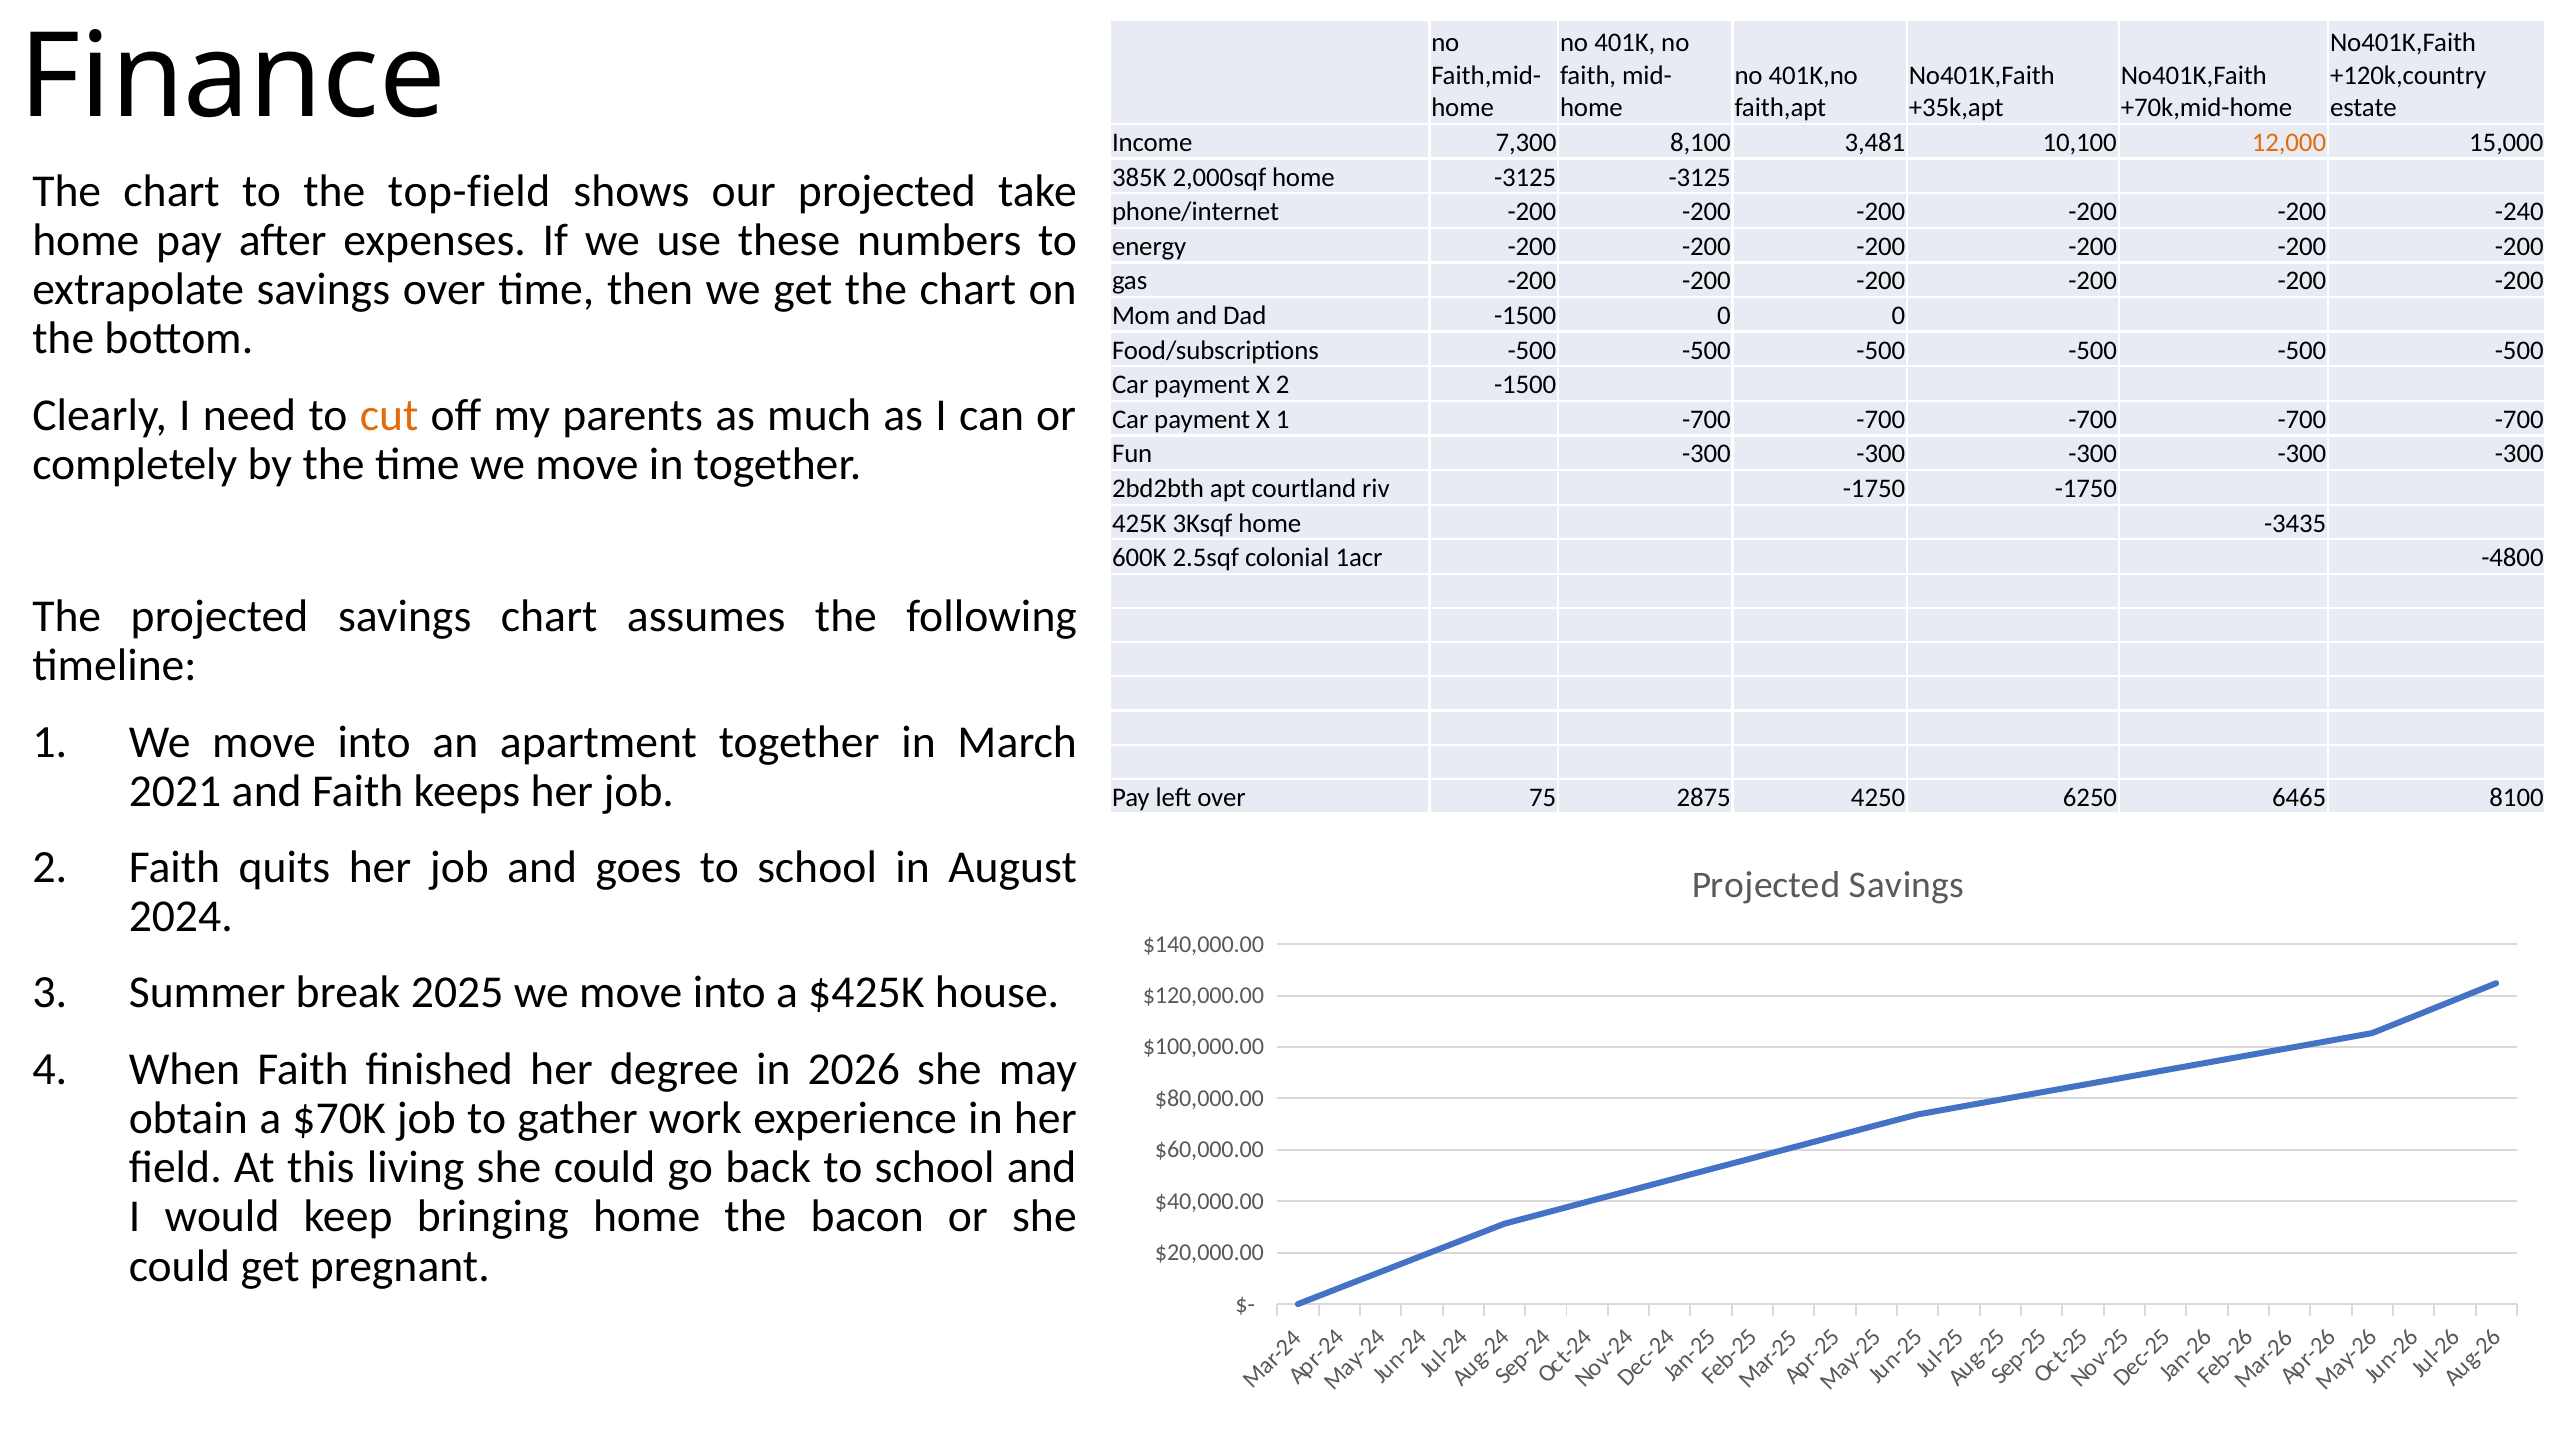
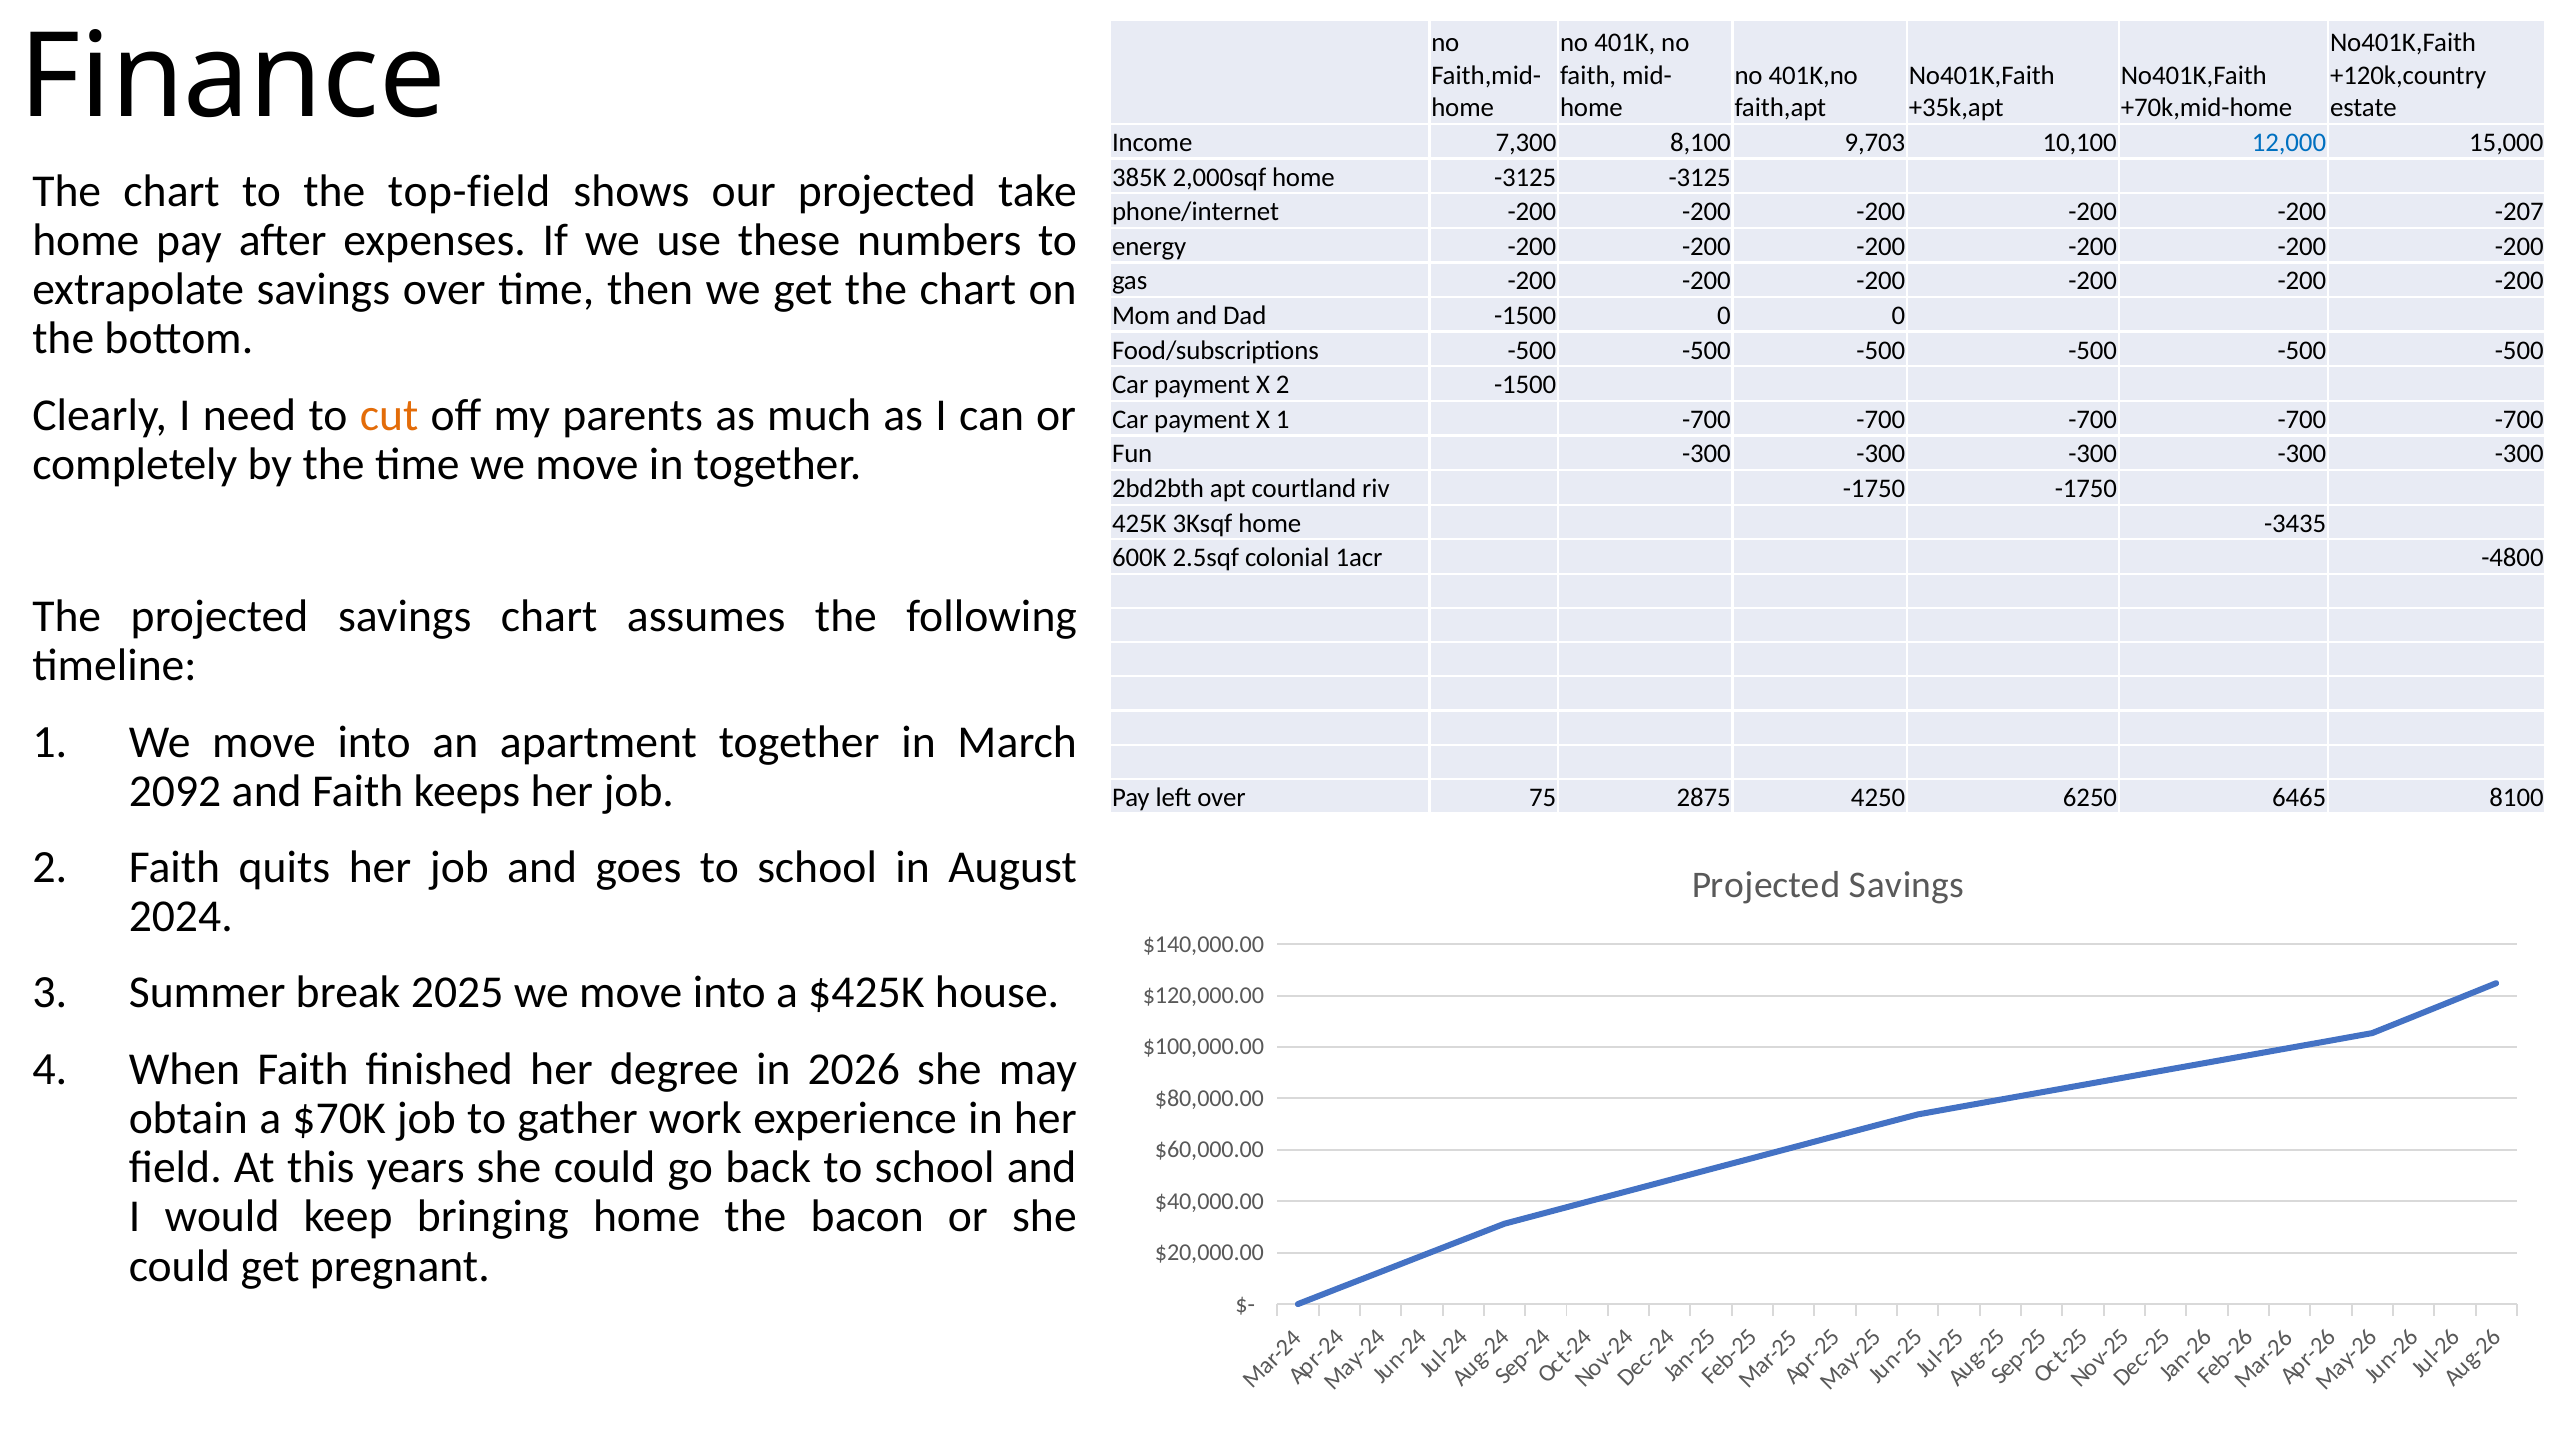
3,481: 3,481 -> 9,703 (1875, 143)
12,000 colour: orange -> blue (2289, 143)
-240: -240 -> -207 (2519, 212)
2021: 2021 -> 2092 (175, 791)
living: living -> years (416, 1168)
